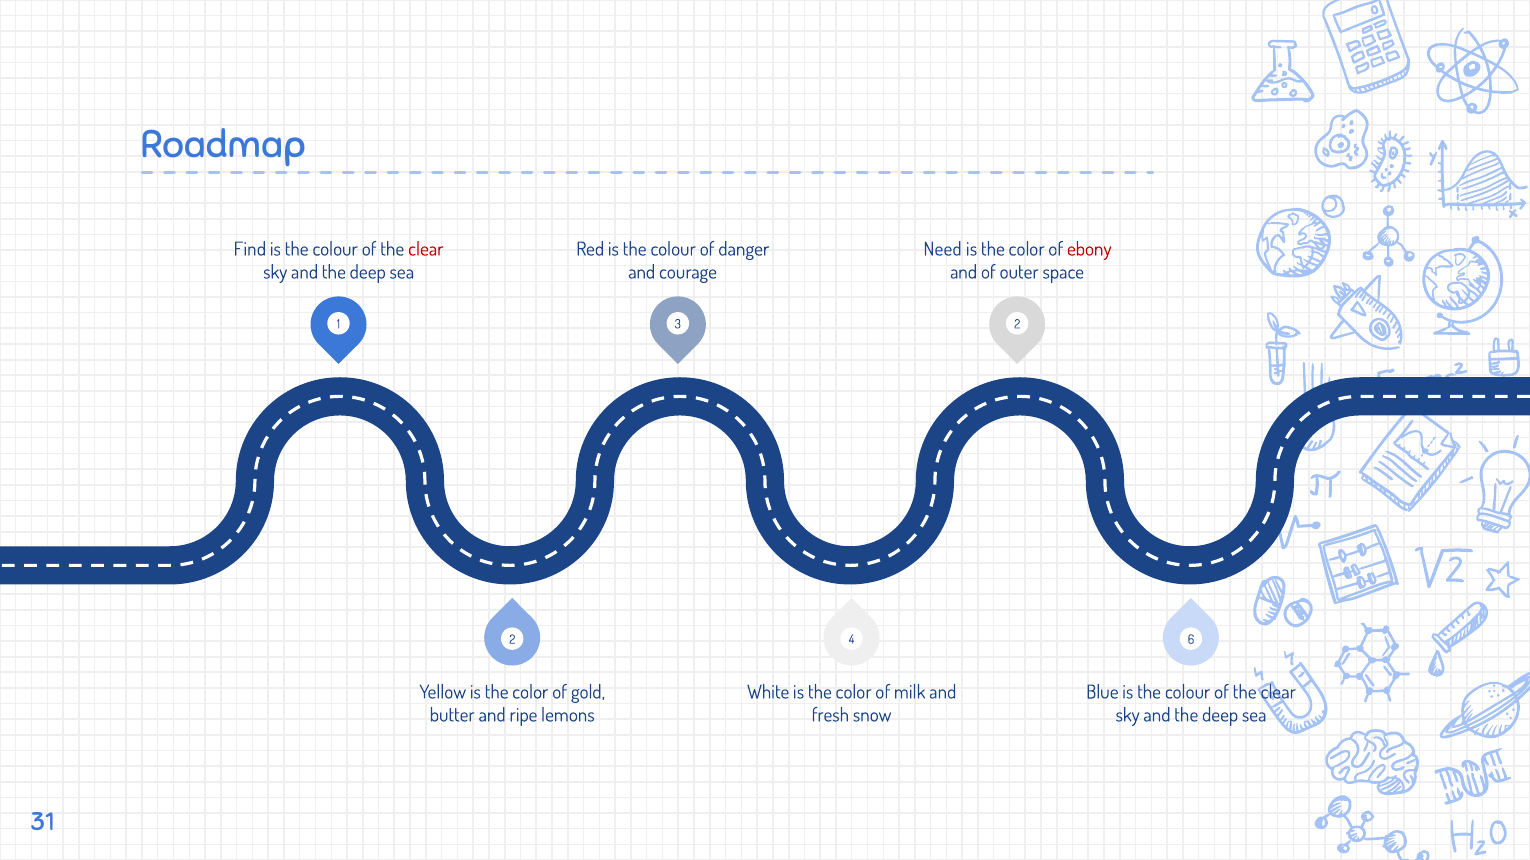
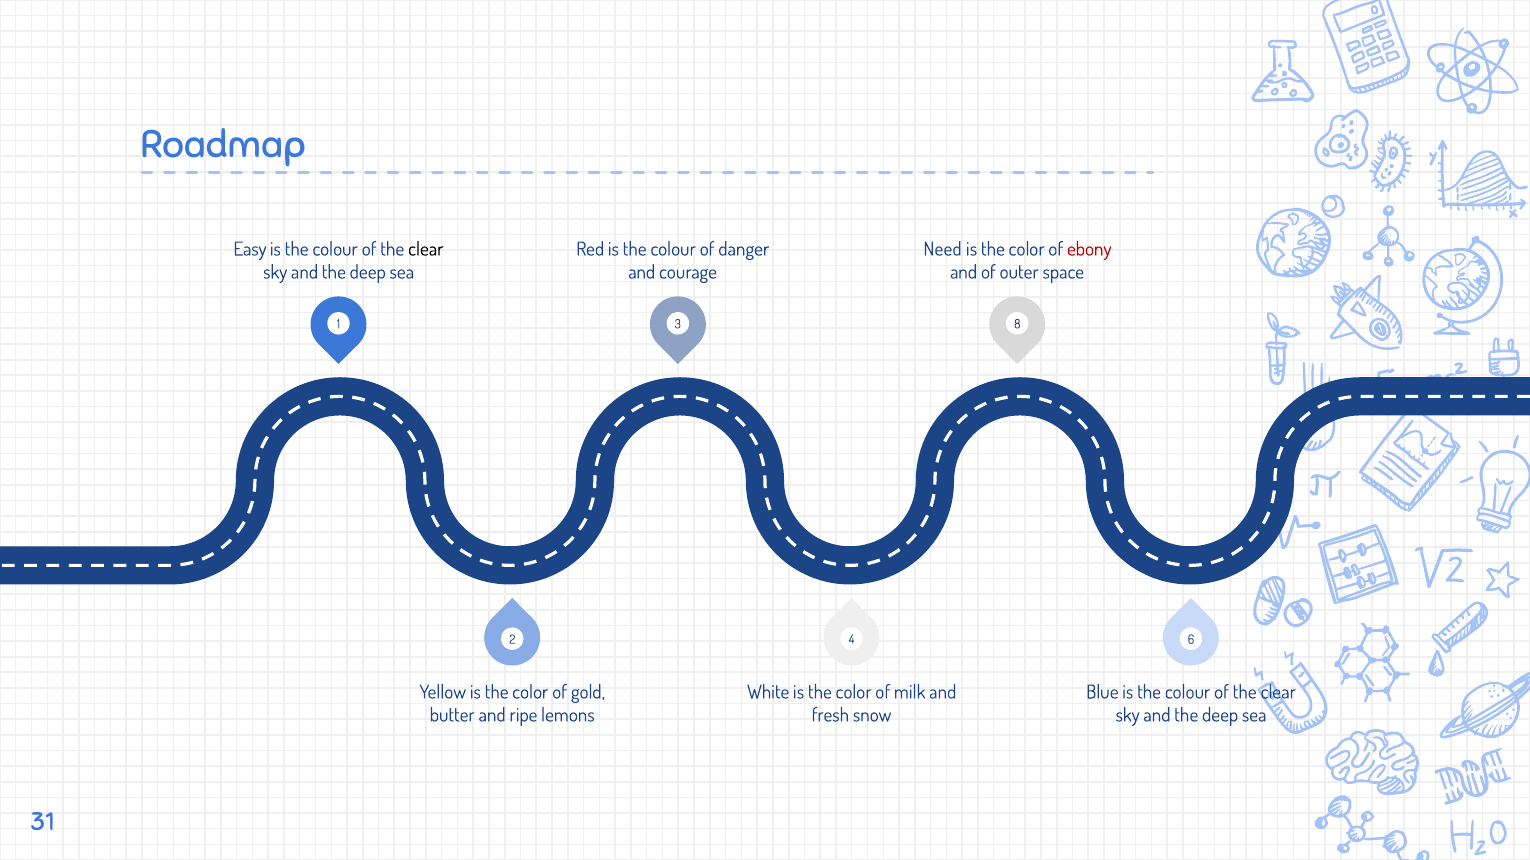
Find: Find -> Easy (250, 249)
clear colour: red -> black (426, 249)
3 2: 2 -> 8 (1017, 324)
